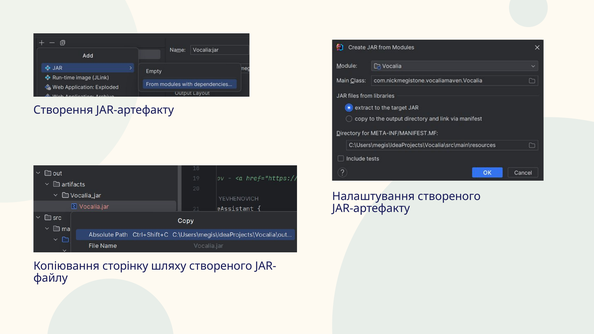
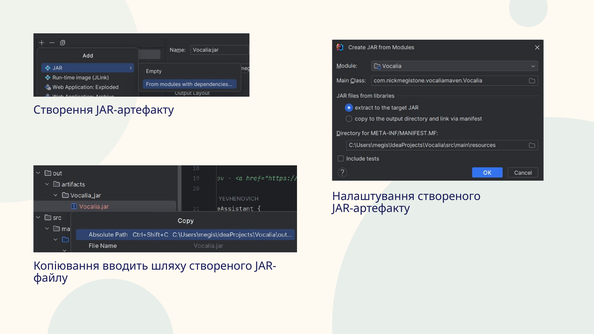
сторінку: сторінку -> вводить (125, 266)
